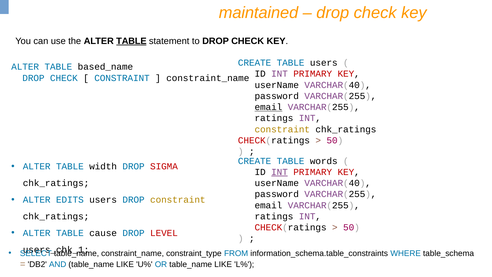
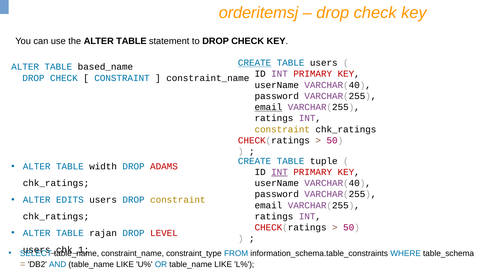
maintained: maintained -> orderitemsj (259, 13)
TABLE underline: present -> none (131, 41)
CREATE underline: none -> present (255, 63)
words: words -> tuple (324, 161)
SIGMA: SIGMA -> ADAMS (164, 166)
cause: cause -> rajan (103, 233)
